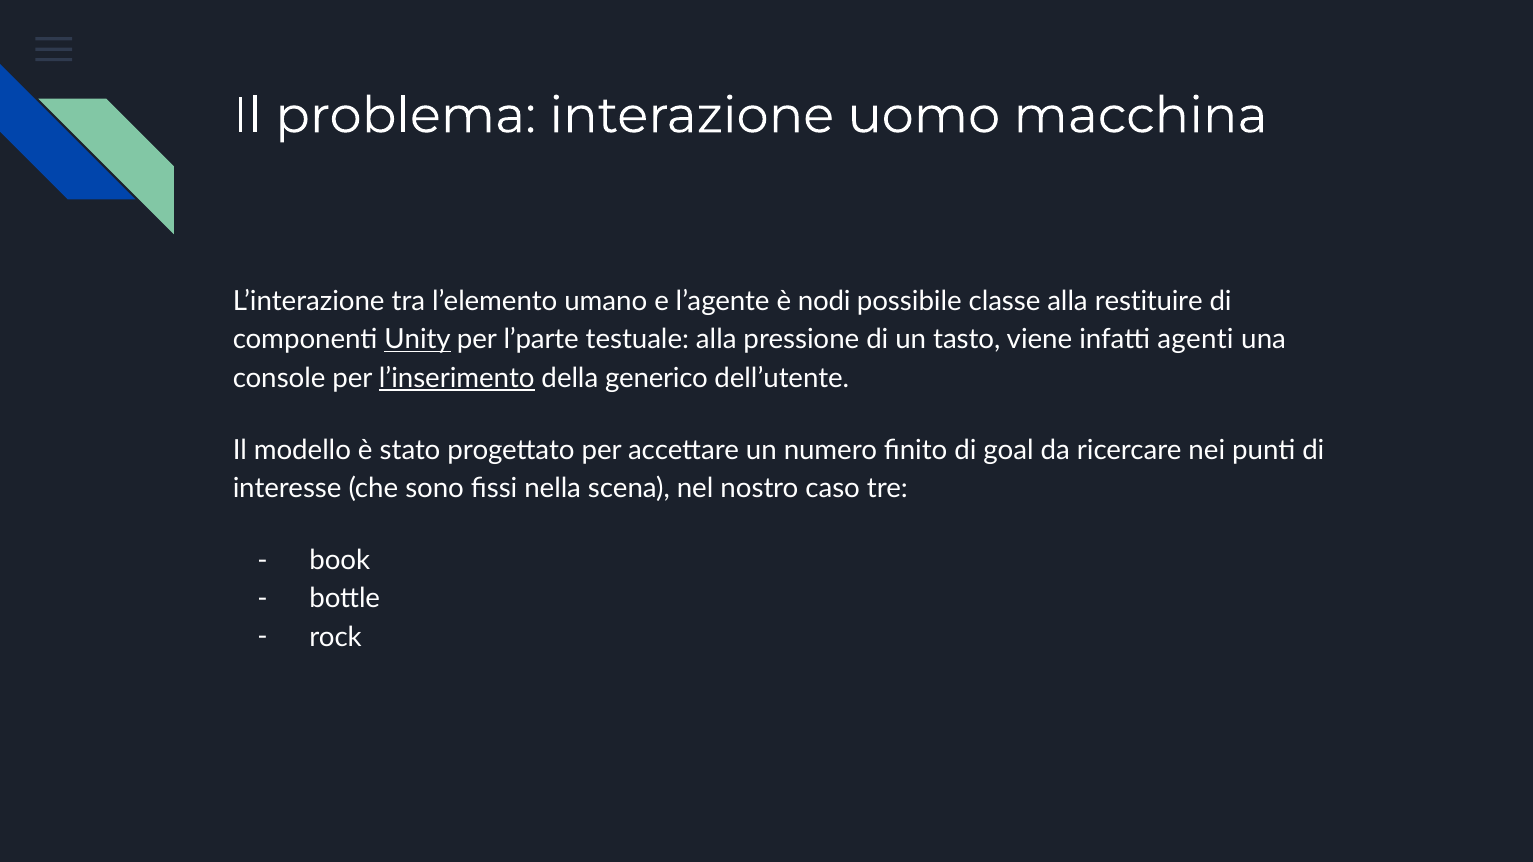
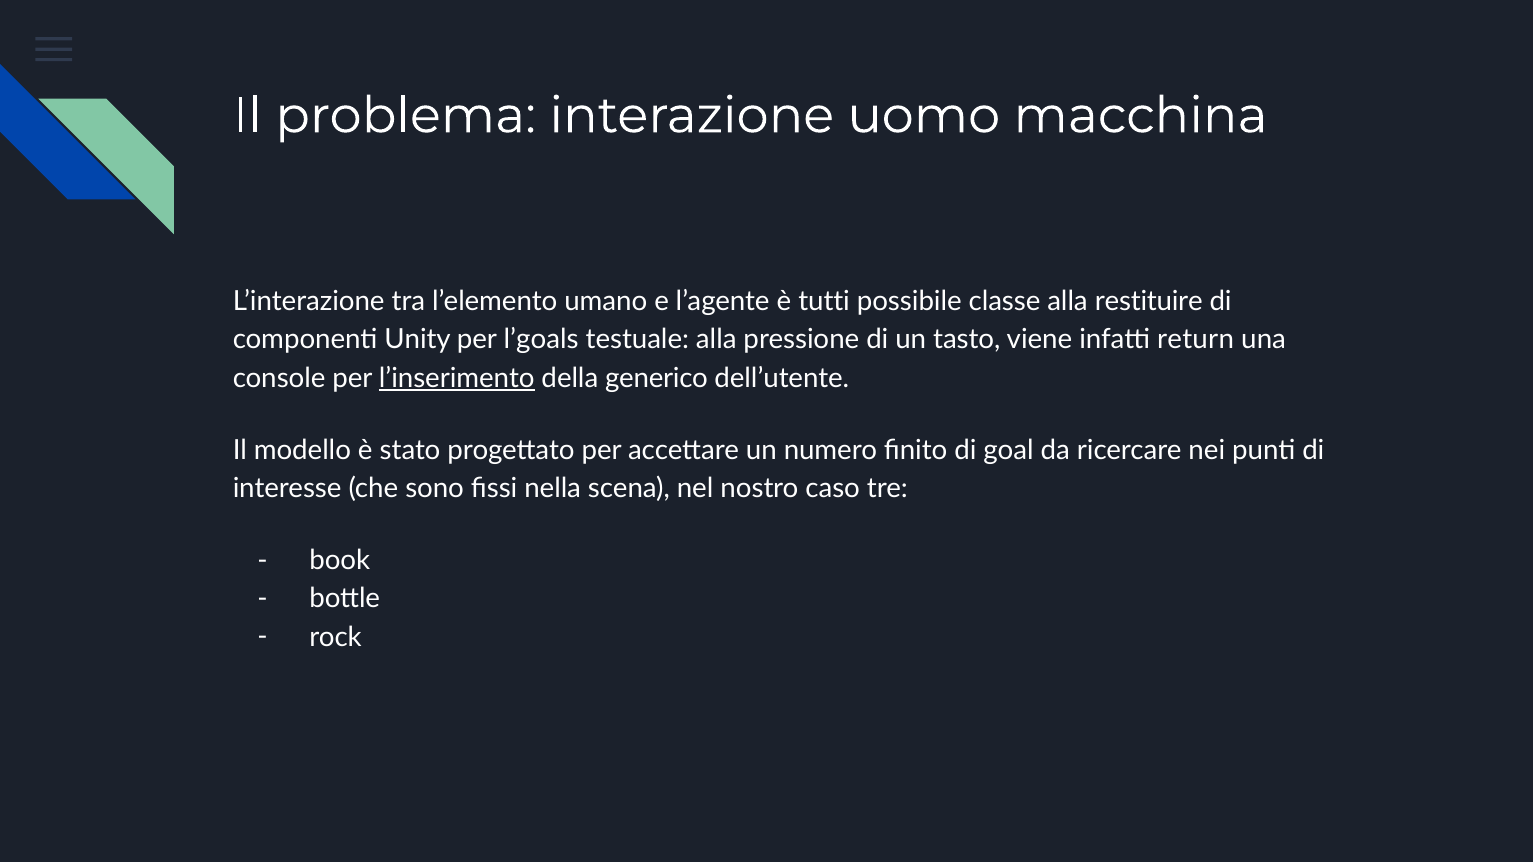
nodi: nodi -> tutti (824, 302)
Unity underline: present -> none (418, 340)
l’parte: l’parte -> l’goals (541, 340)
agenti: agenti -> return (1195, 340)
